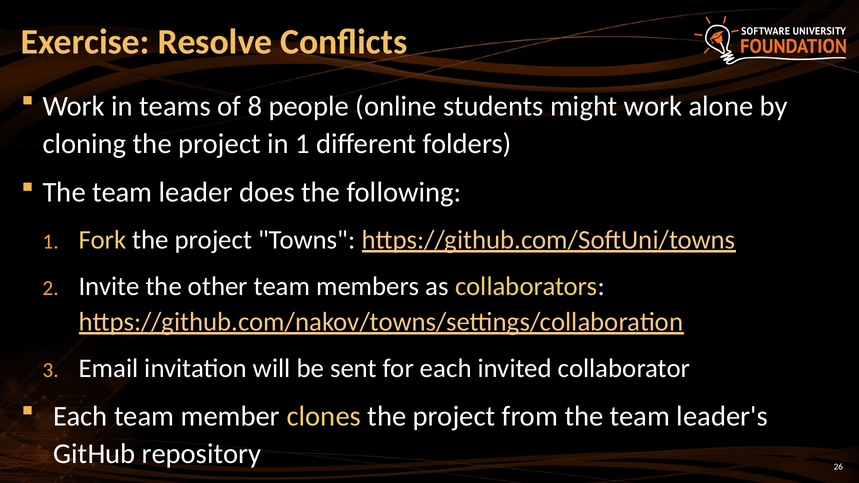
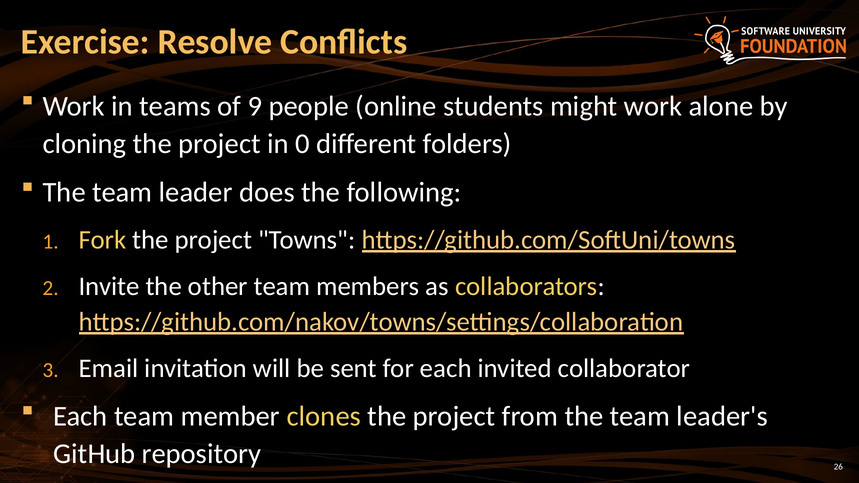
8: 8 -> 9 (255, 106)
in 1: 1 -> 0 (303, 144)
